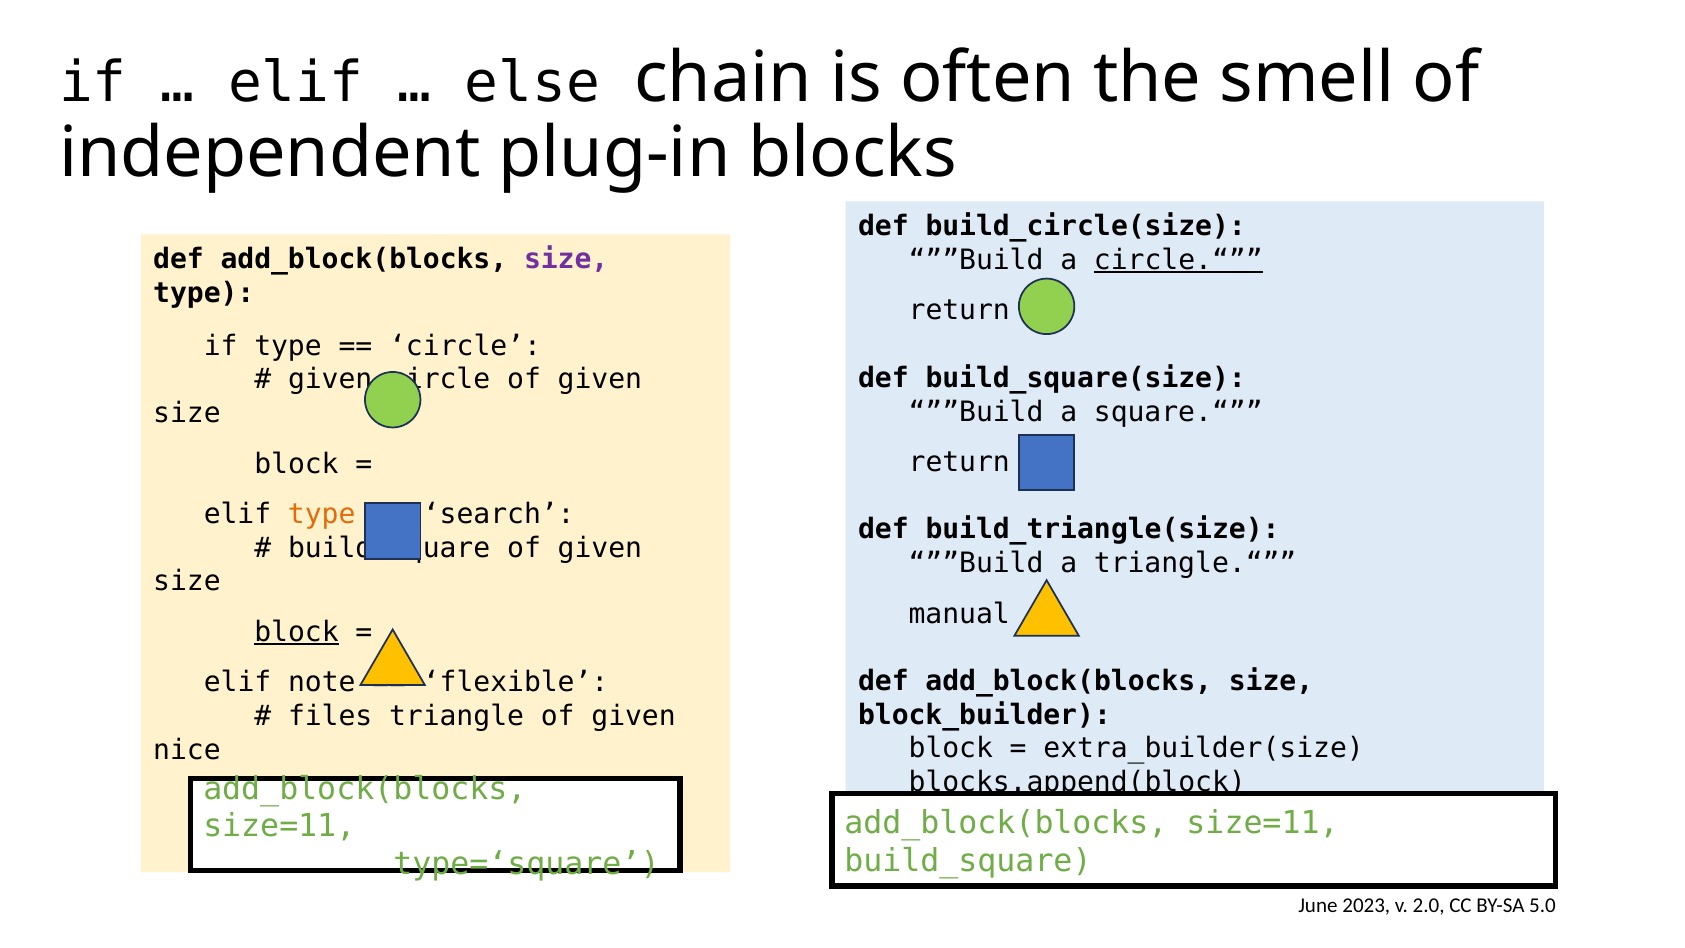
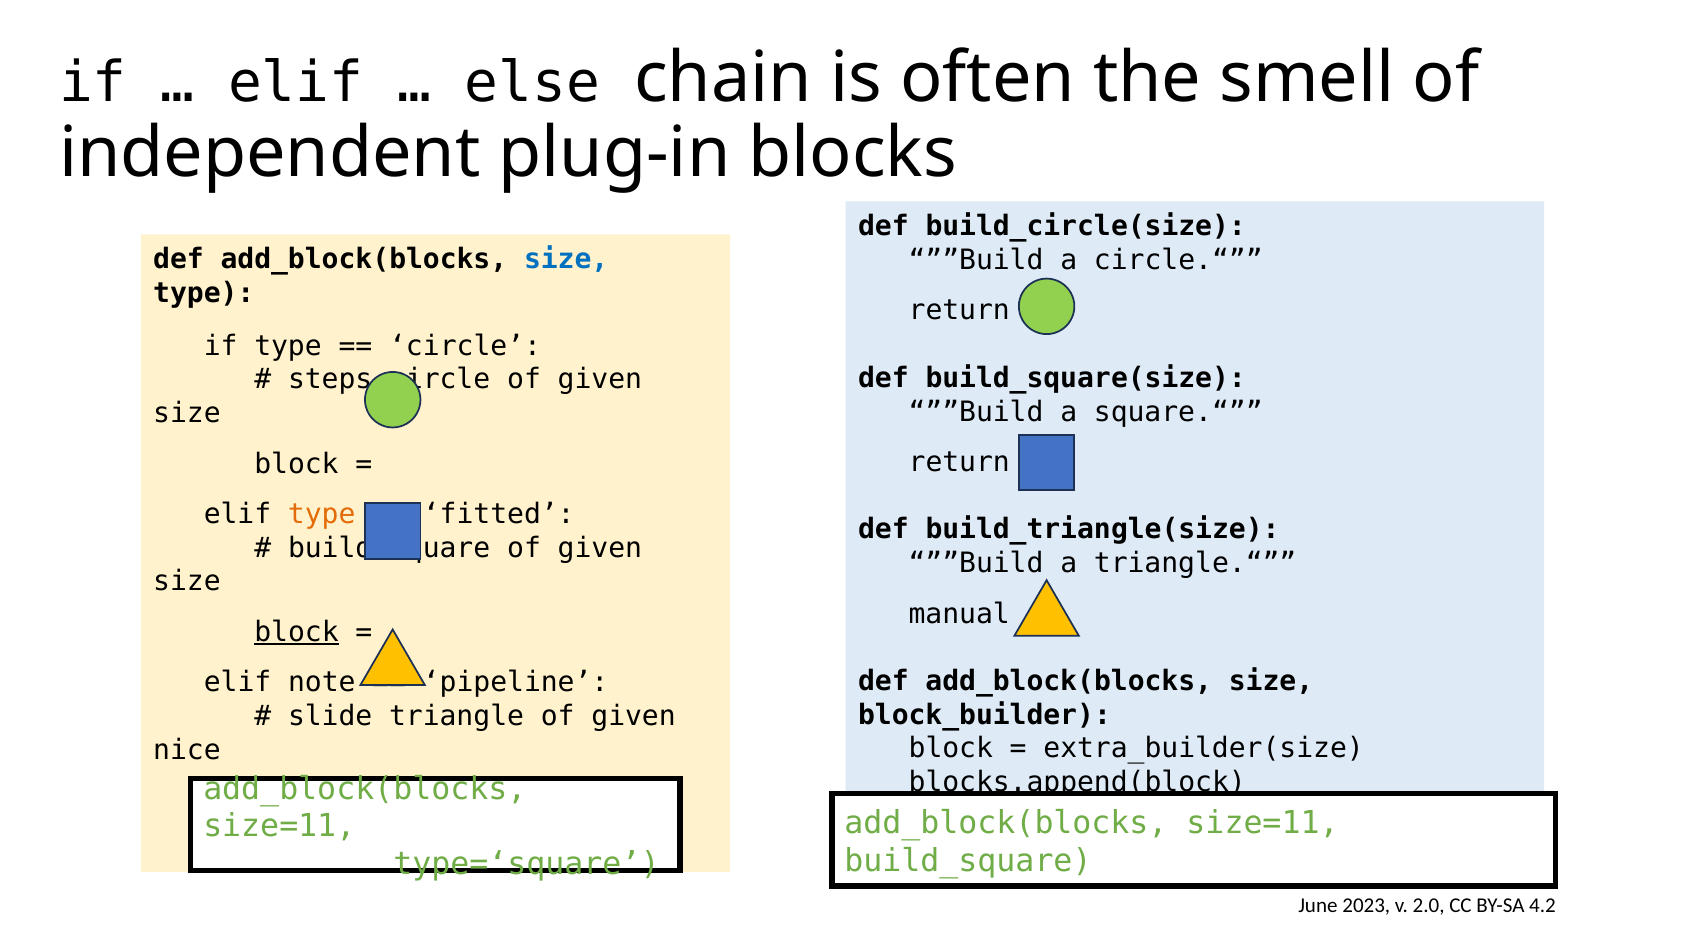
size colour: purple -> blue (566, 259)
circle.“ underline: present -> none (1178, 260)
given: given -> steps (330, 380)
search: search -> fitted (499, 514)
flexible: flexible -> pipeline (516, 683)
files: files -> slide (330, 716)
5.0: 5.0 -> 4.2 (1542, 905)
